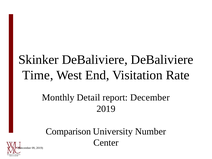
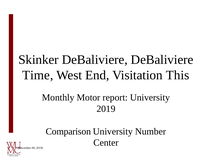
Rate: Rate -> This (178, 75)
Detail: Detail -> Motor (89, 97)
report December: December -> University (150, 97)
